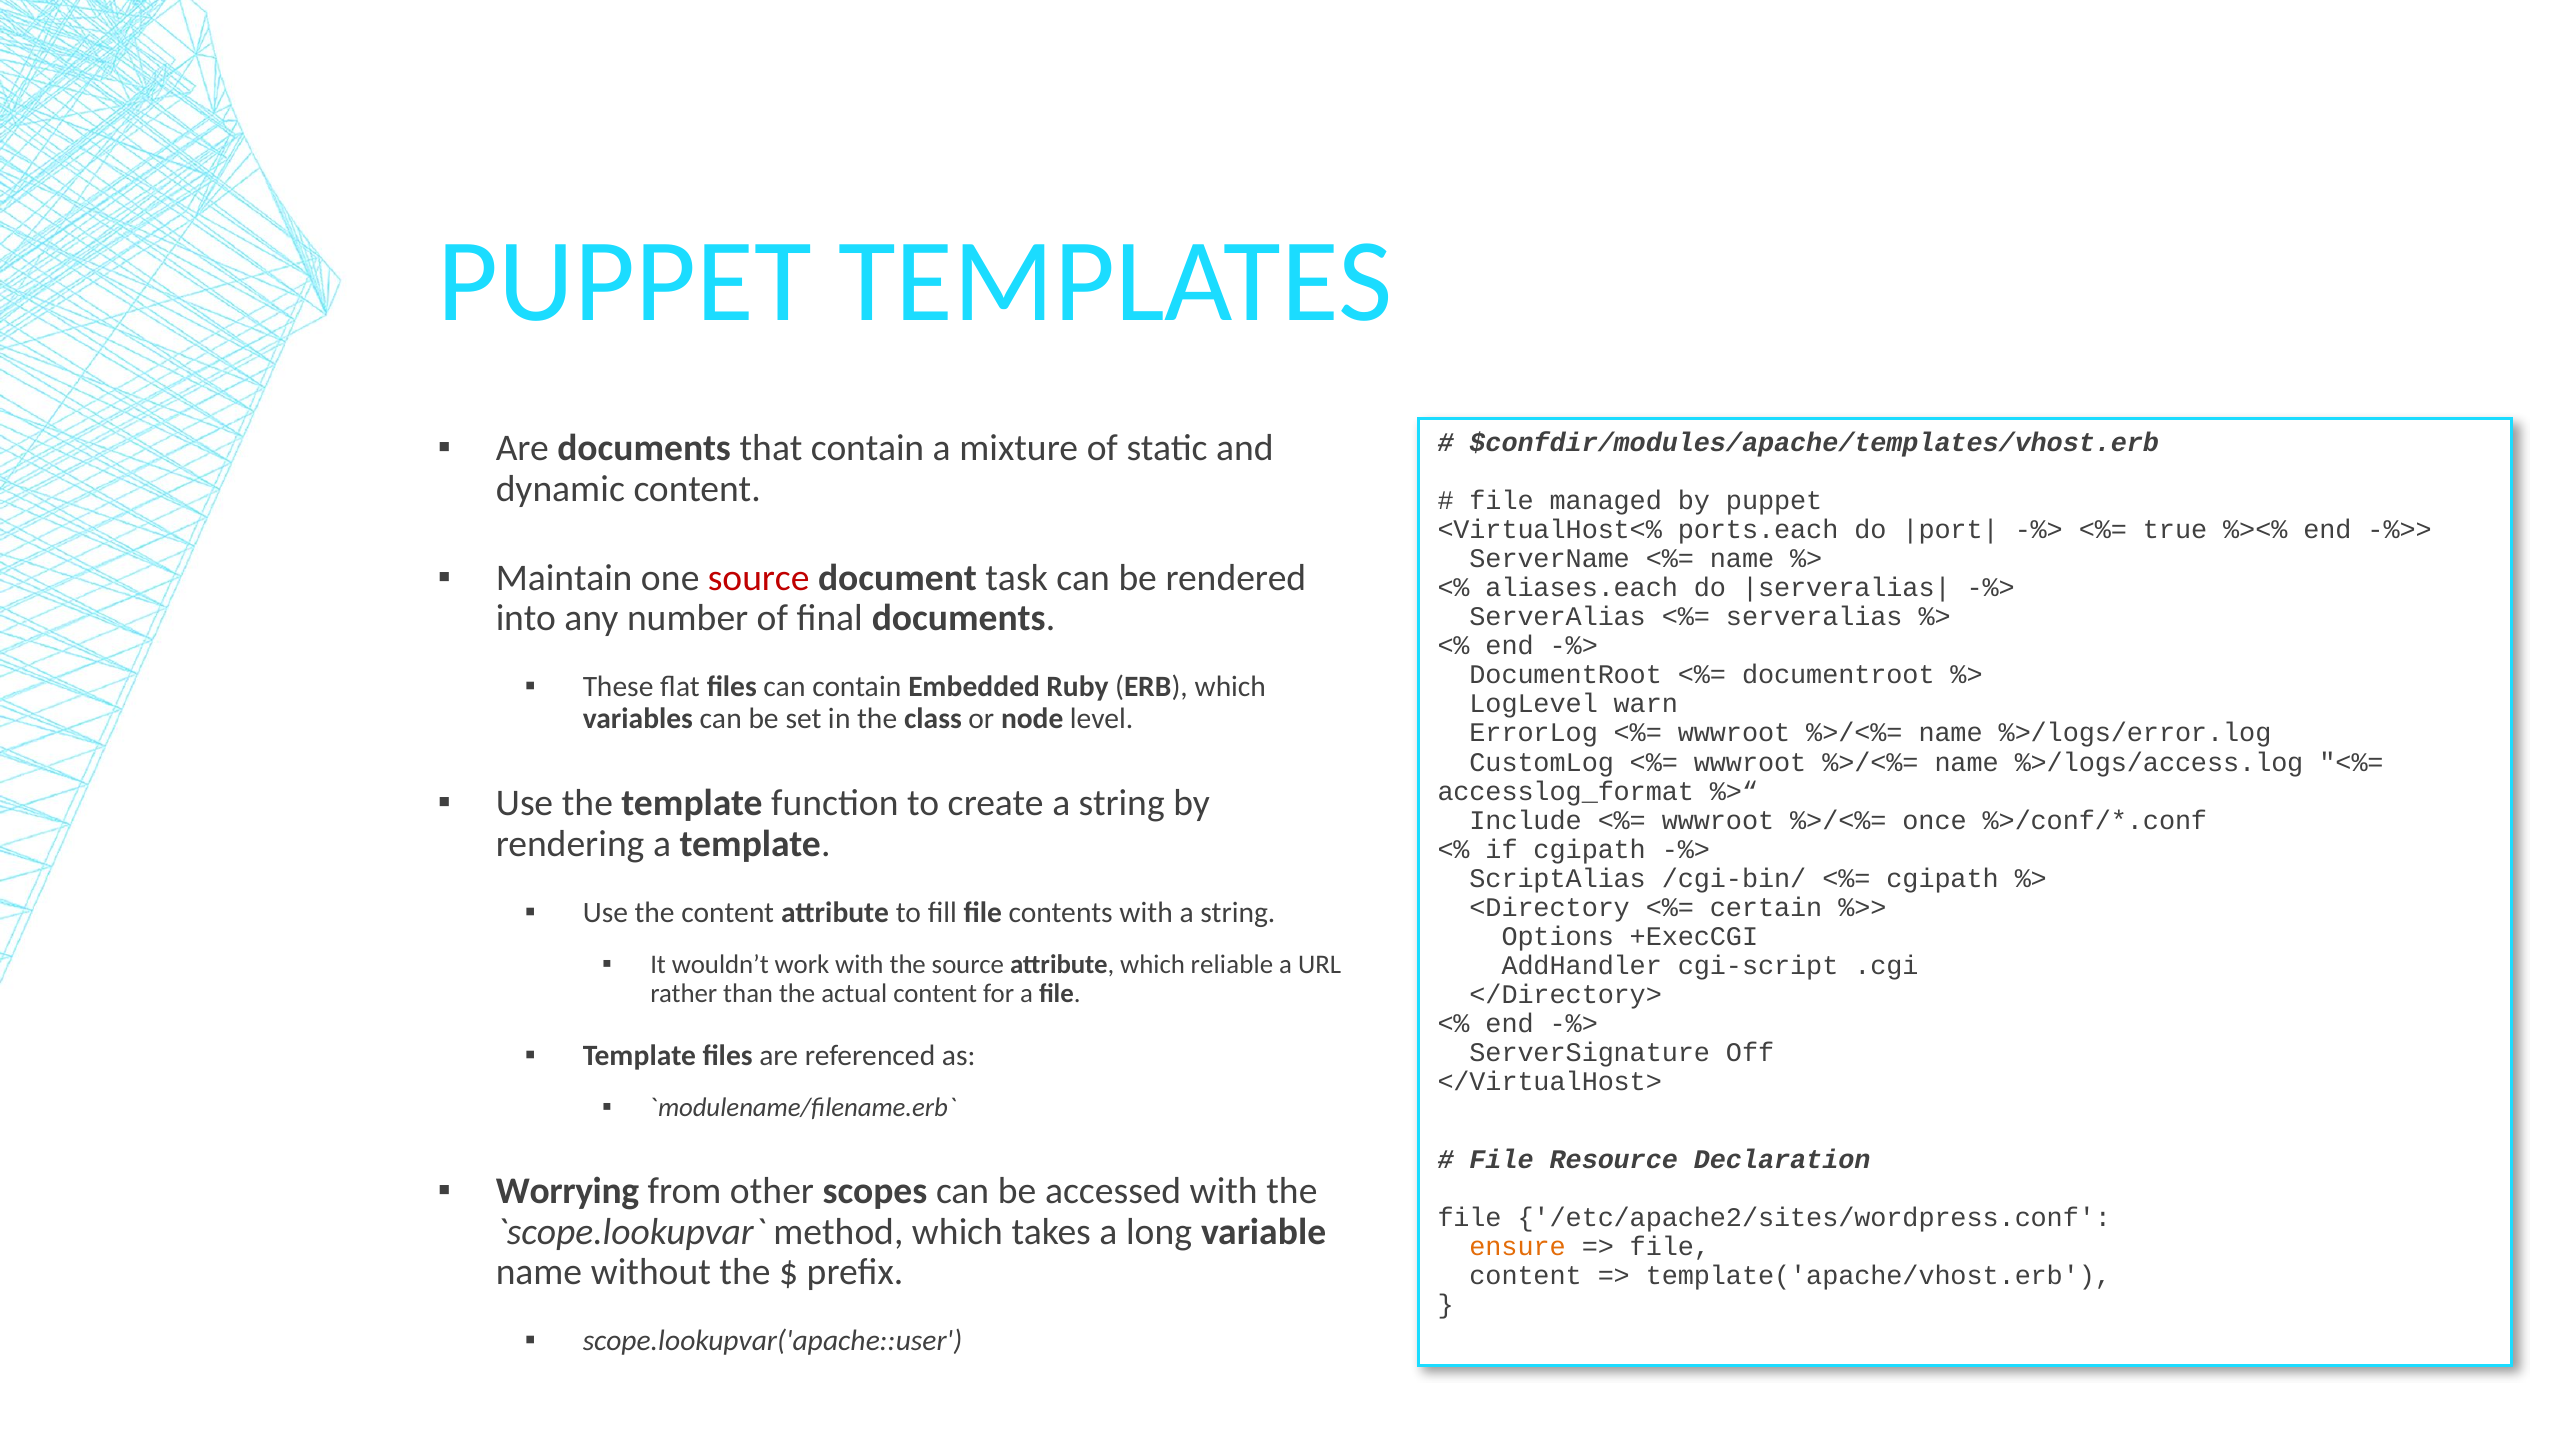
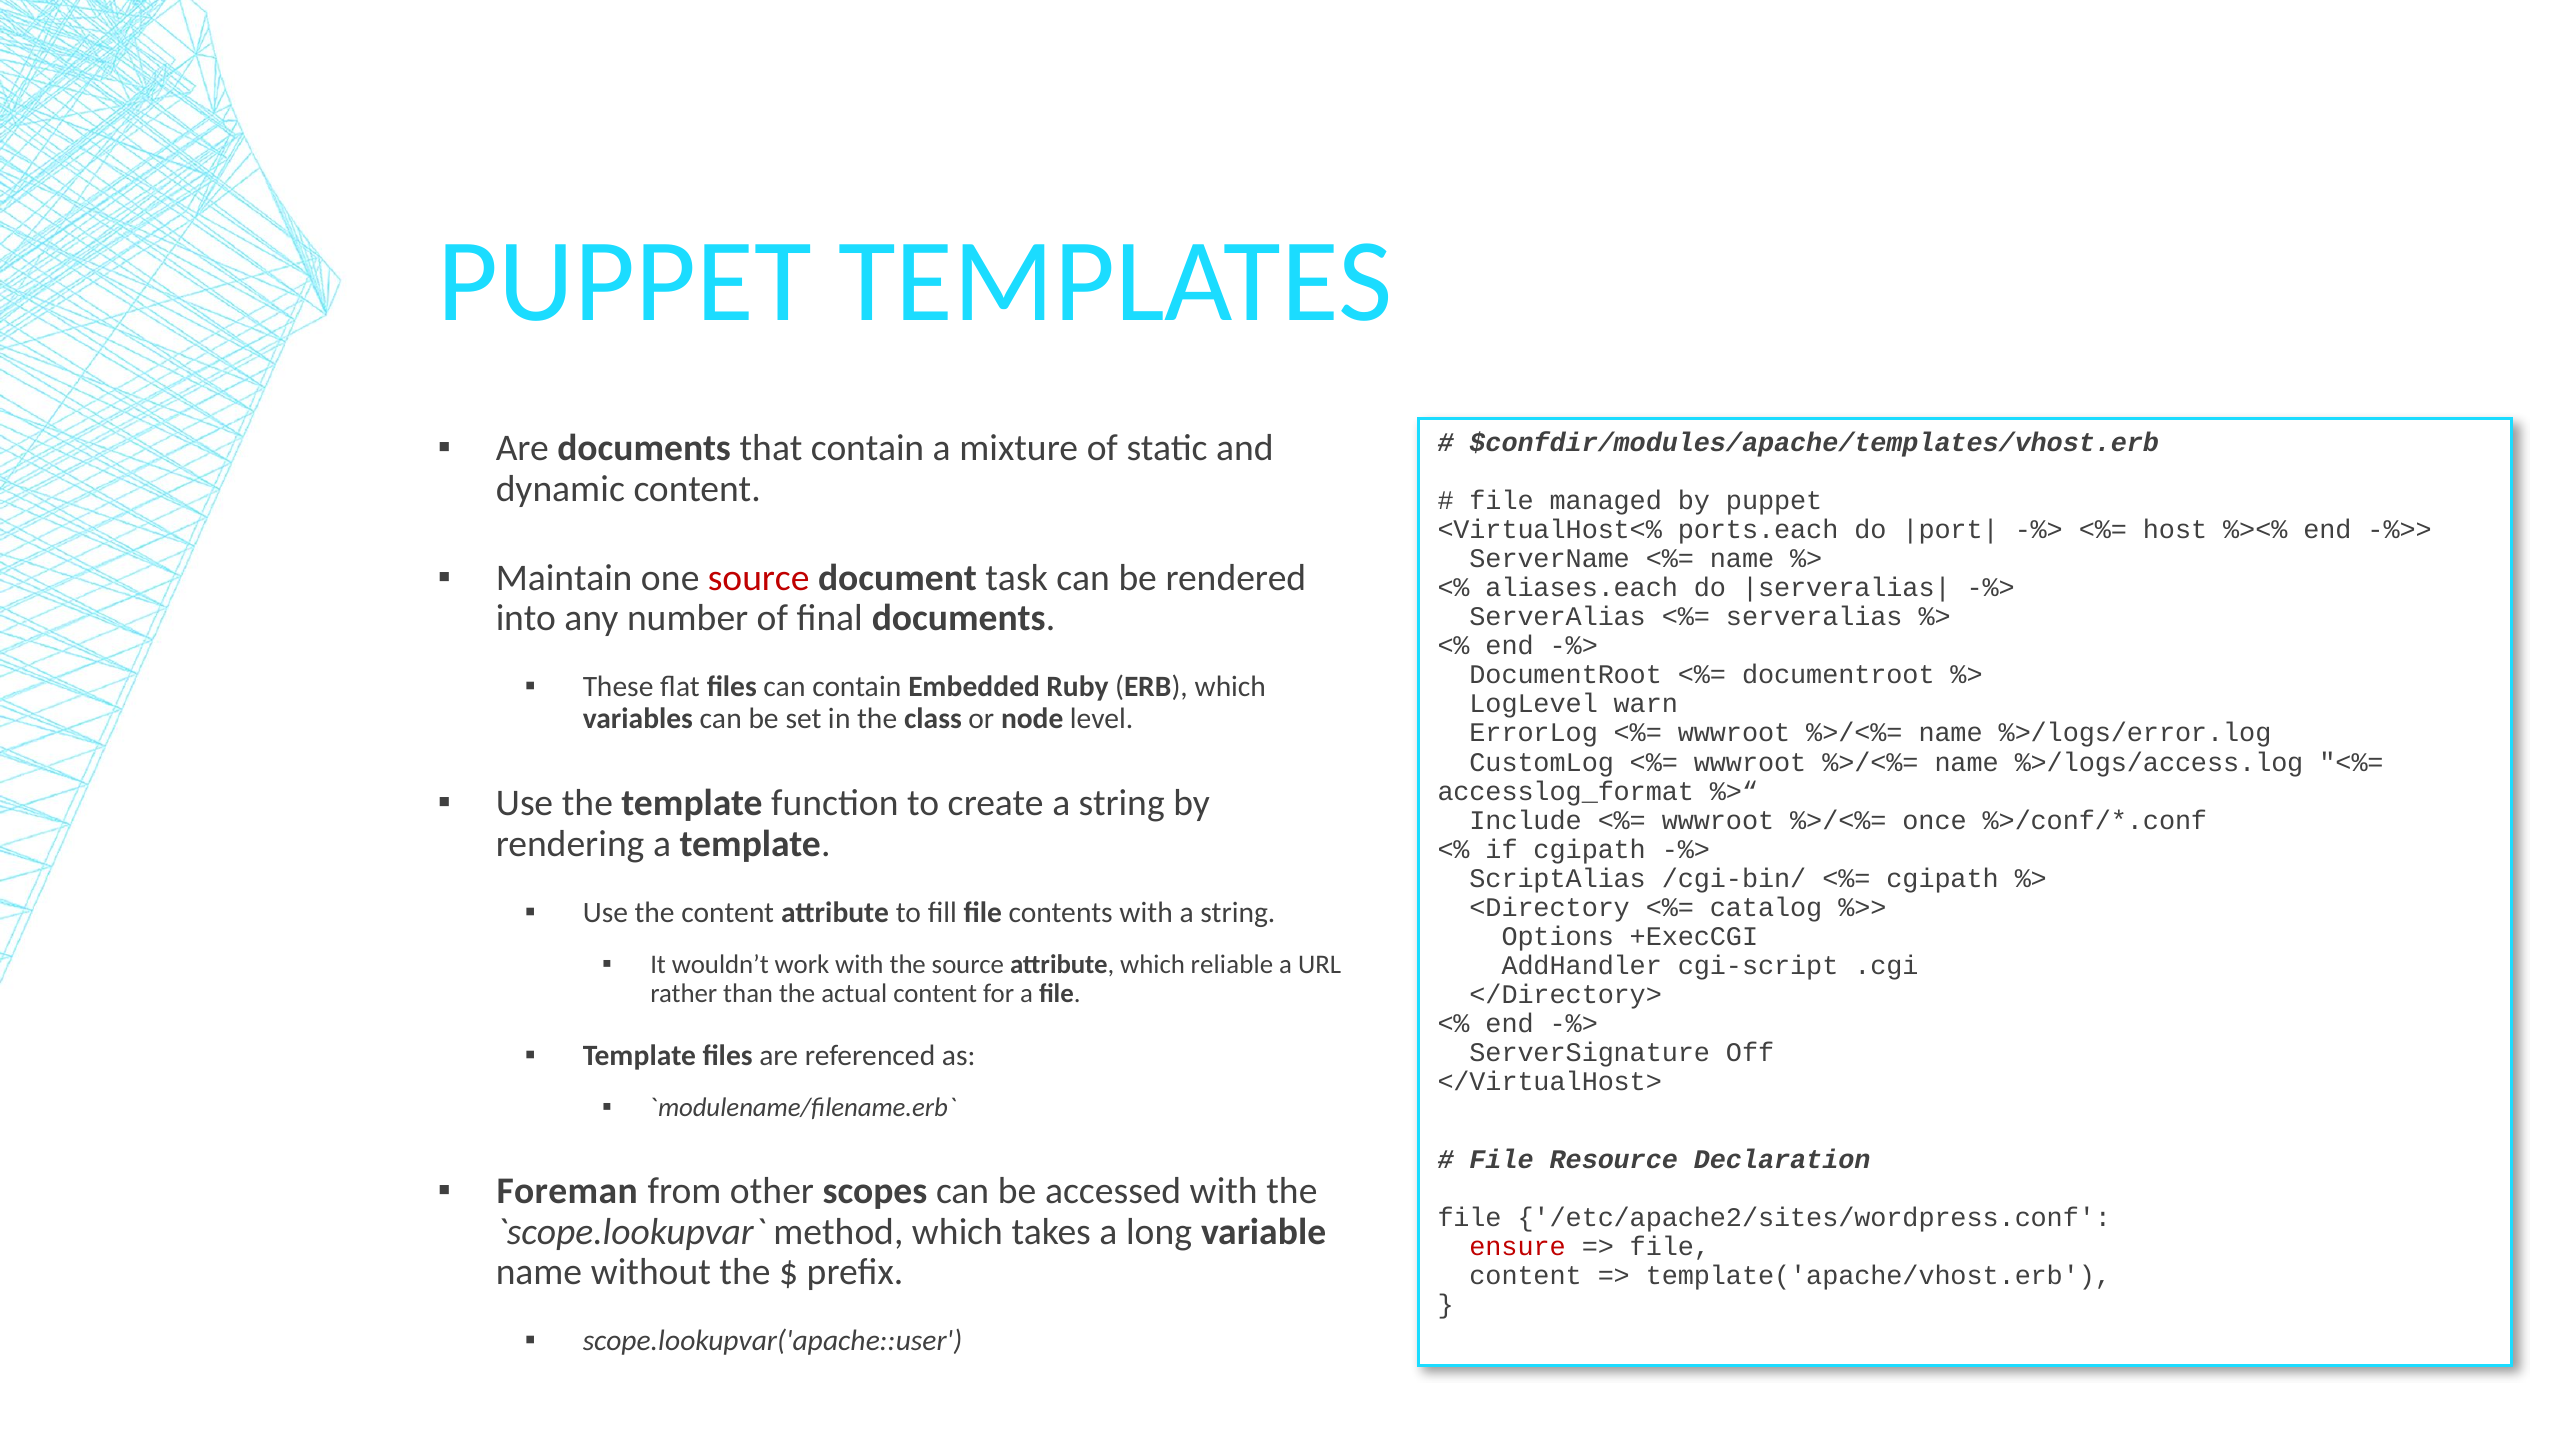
true: true -> host (2175, 530)
certain: certain -> catalog (1766, 907)
Worrying: Worrying -> Foreman (567, 1191)
ensure colour: orange -> red (1518, 1246)
